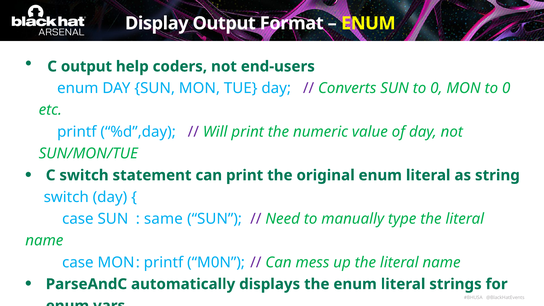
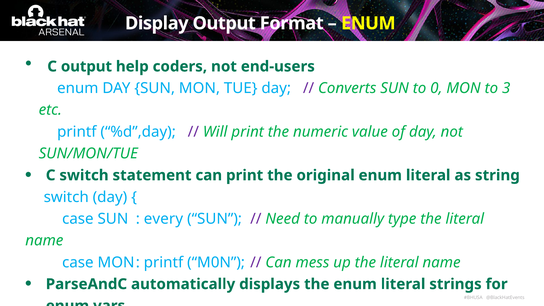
MON to 0: 0 -> 3 (506, 88)
same: same -> every (163, 219)
